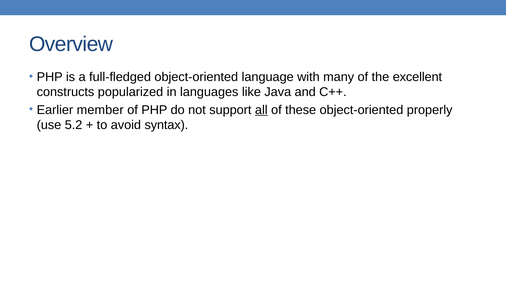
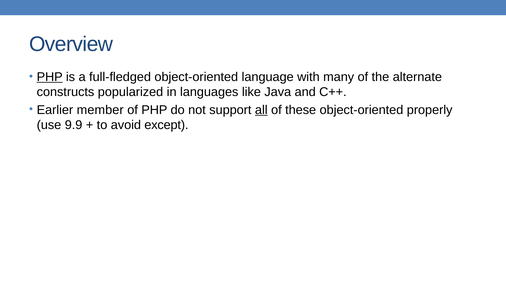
PHP underline: none -> present (50, 77)
excellent: excellent -> alternate (417, 77)
5.2: 5.2 -> 9.9 (74, 125)
syntax: syntax -> except (166, 125)
